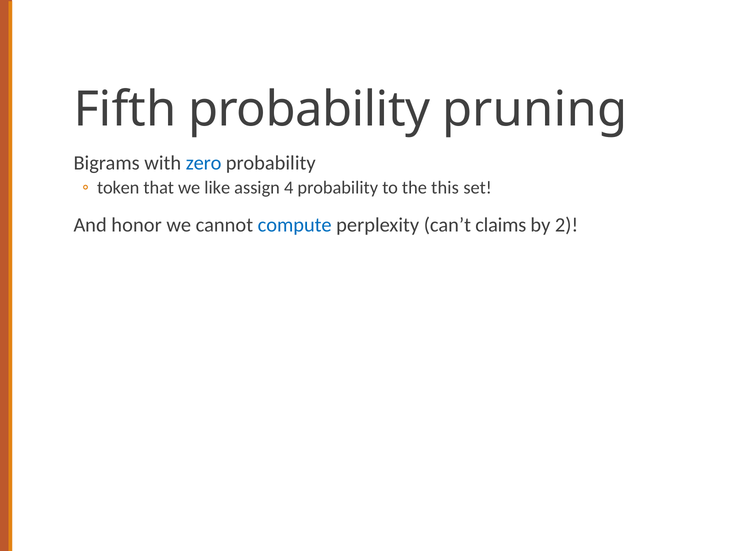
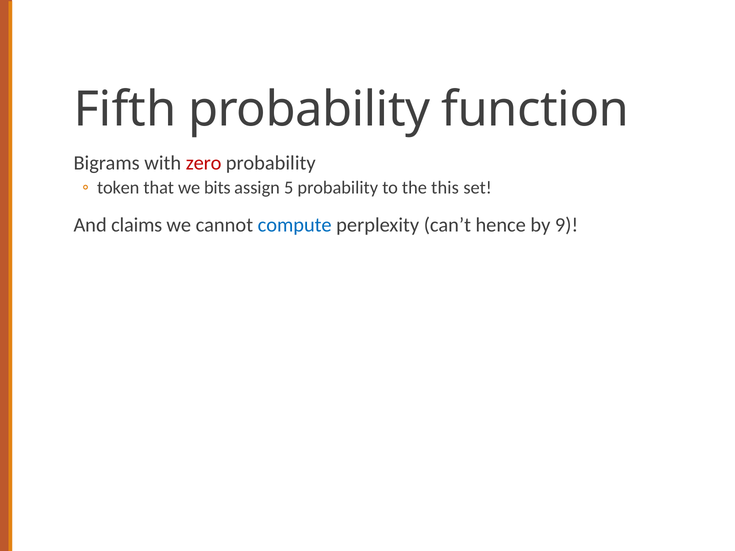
pruning: pruning -> function (535, 110)
zero colour: blue -> red (204, 163)
like: like -> bits (217, 188)
4: 4 -> 5 (289, 188)
honor: honor -> claims (137, 225)
claims: claims -> hence (501, 225)
2: 2 -> 9 (567, 225)
